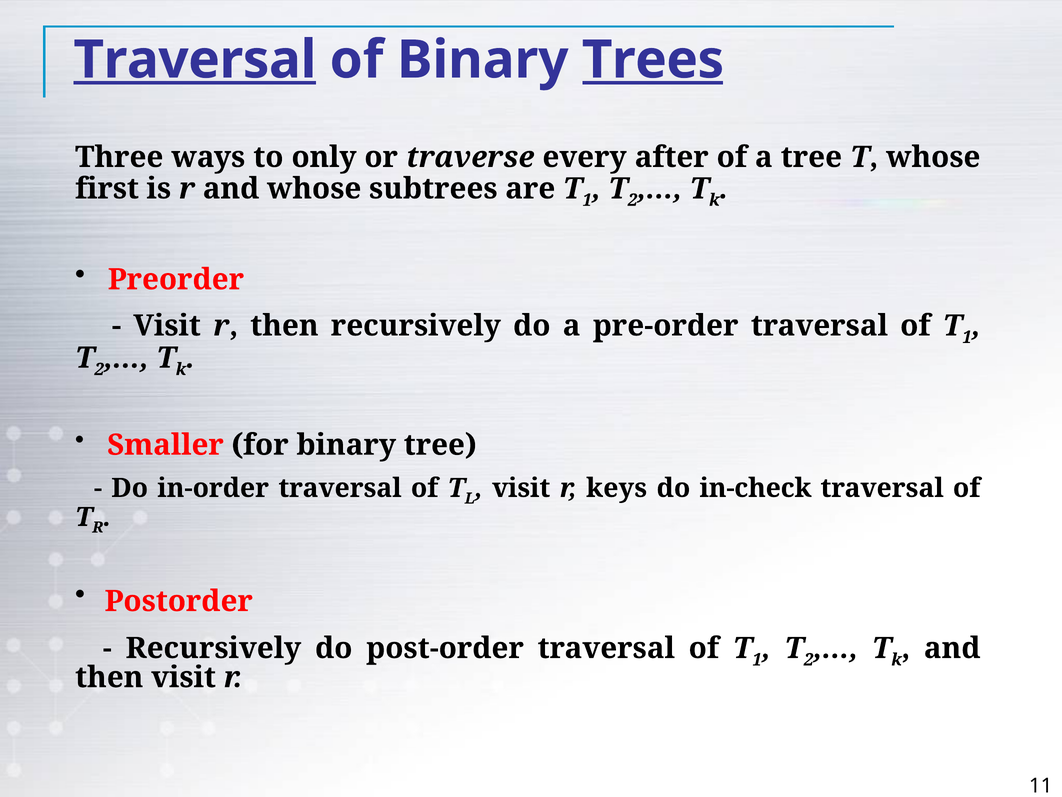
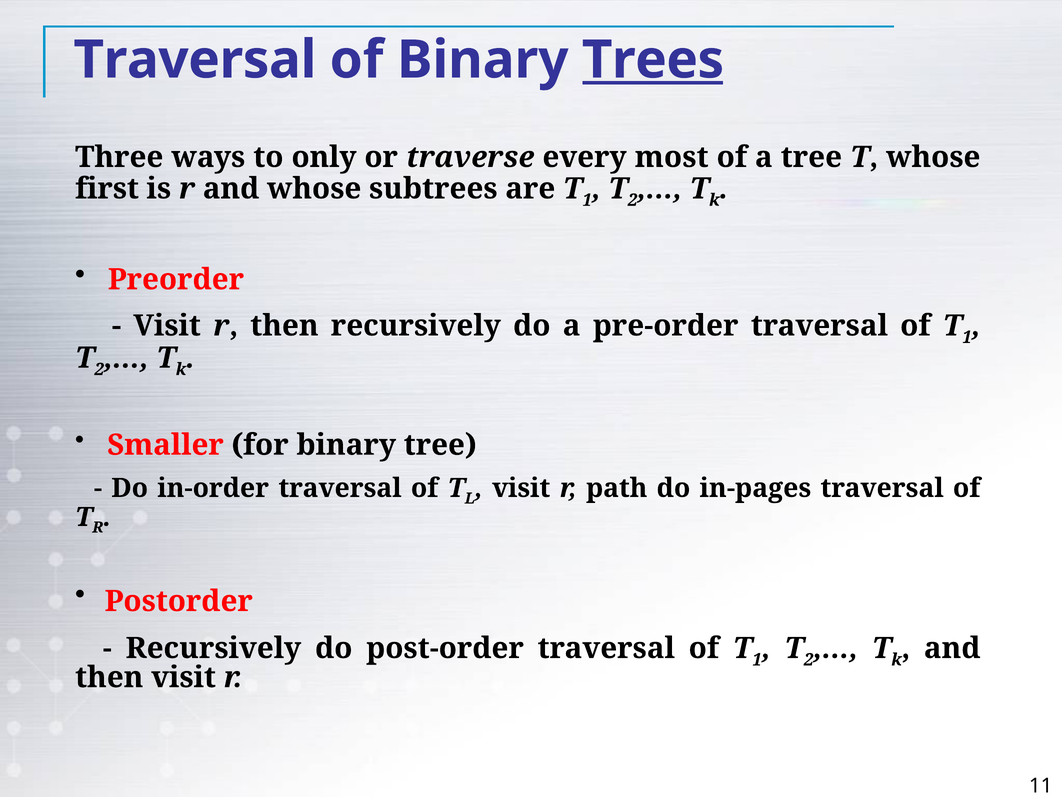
Traversal underline: present -> none (195, 60)
after: after -> most (672, 157)
keys: keys -> path (617, 488)
in-check: in-check -> in-pages (755, 488)
